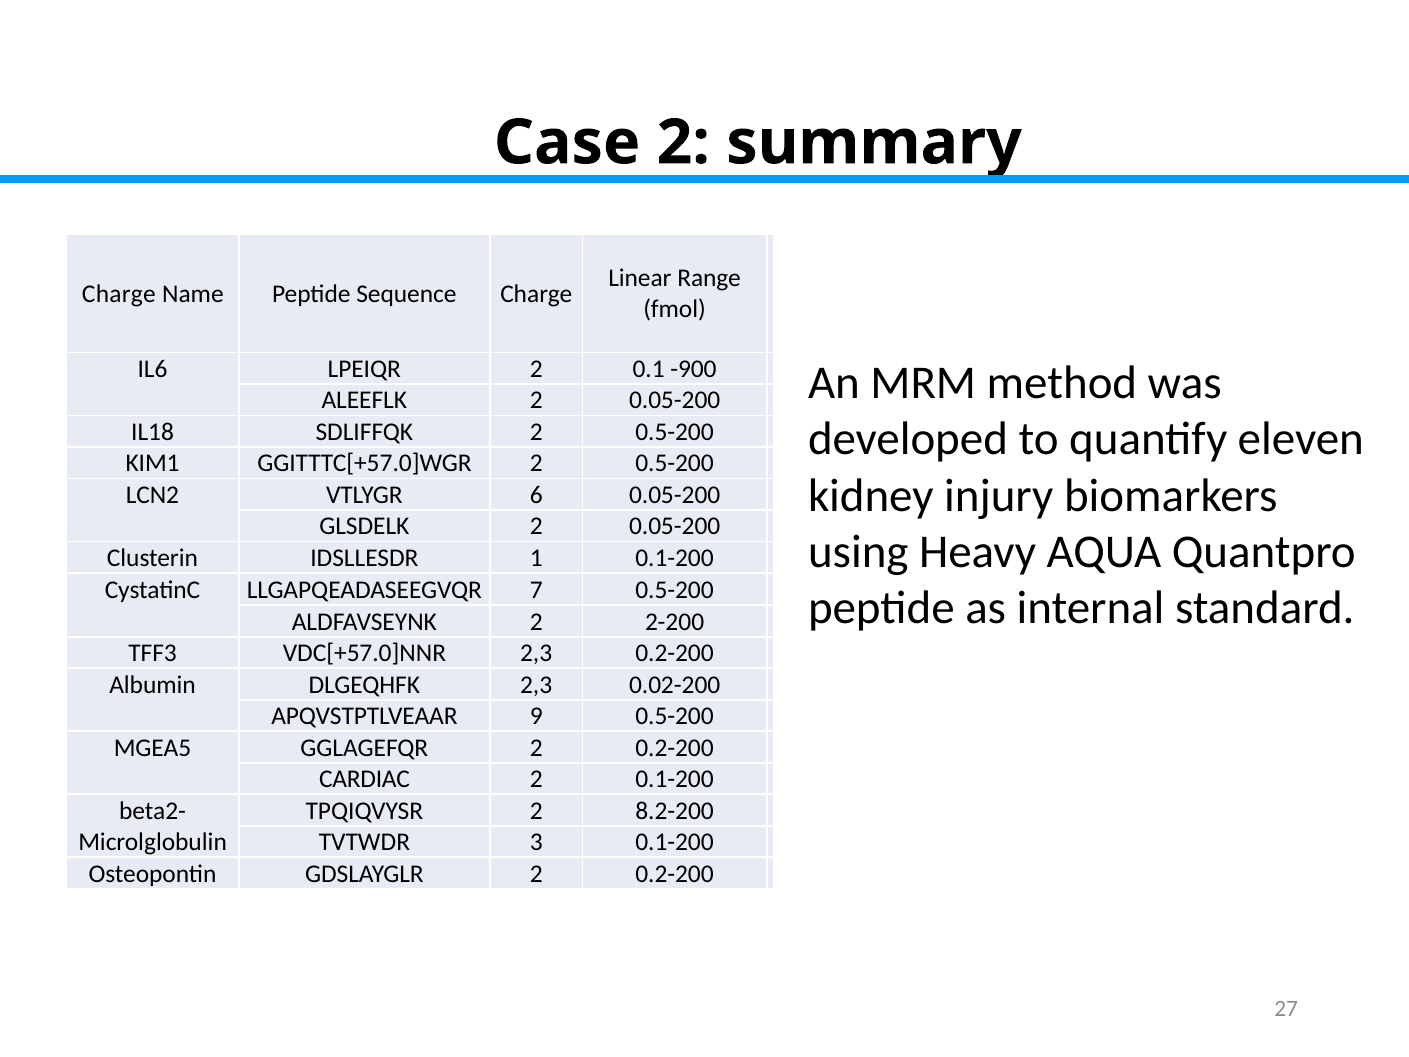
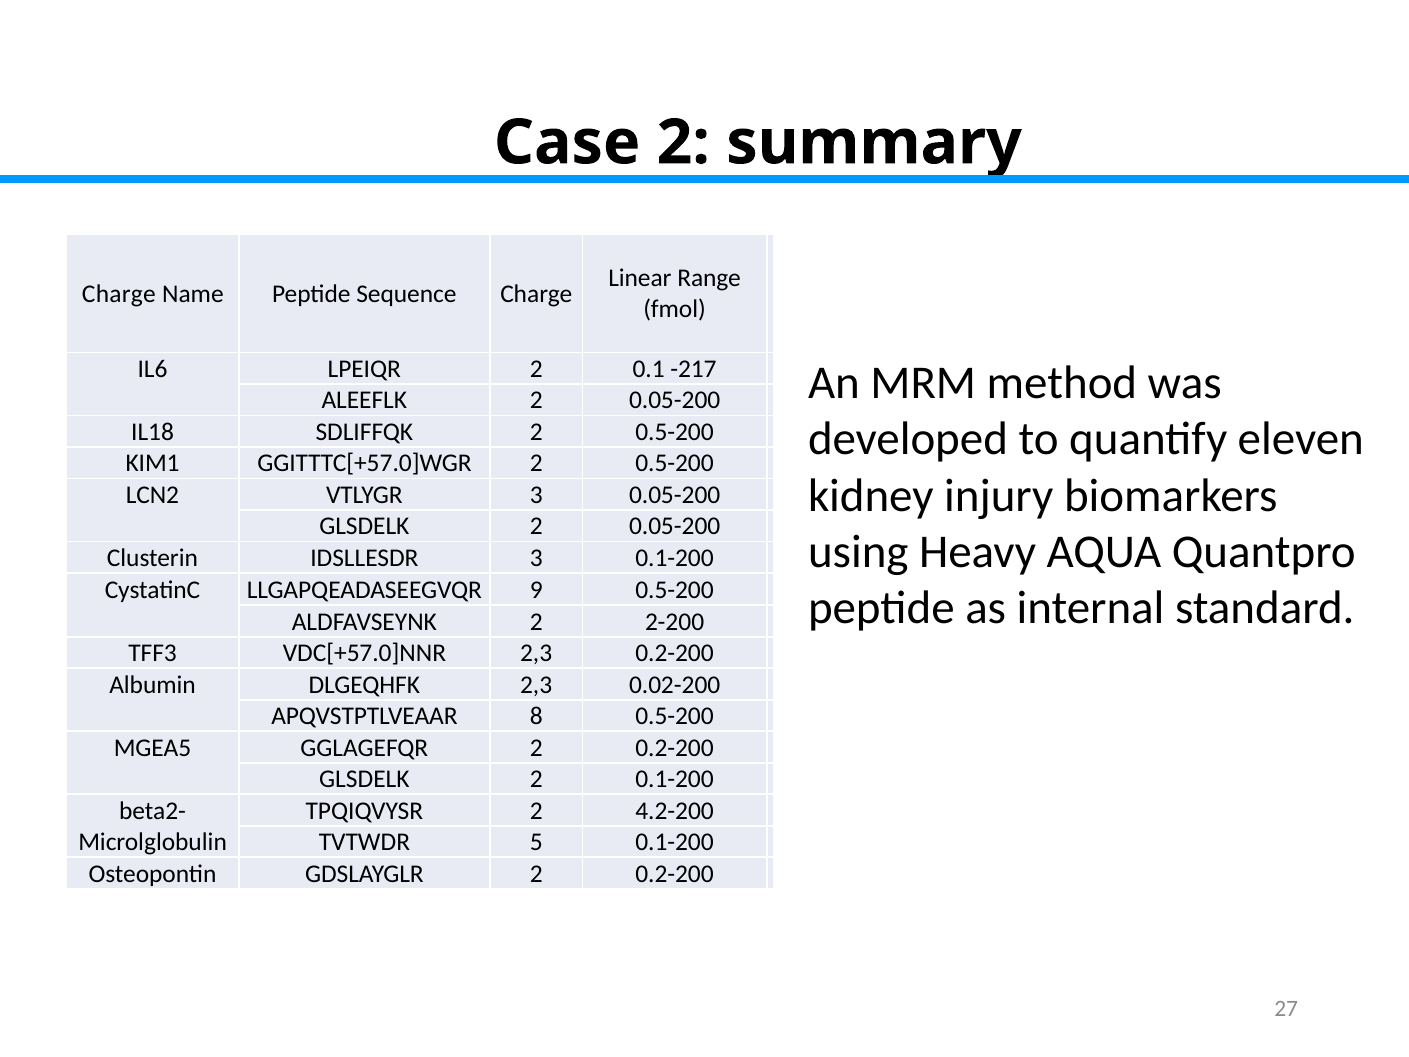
-900: -900 -> -217 (693, 369)
VTLYGR 6: 6 -> 3 (536, 495)
IDSLLESDR 1: 1 -> 3 (536, 558)
7: 7 -> 9 (536, 589)
9: 9 -> 8 (536, 716)
CARDIAC: CARDIAC -> GLSDELK (364, 779)
8.2-200: 8.2-200 -> 4.2-200 (675, 811)
3: 3 -> 5 (536, 842)
